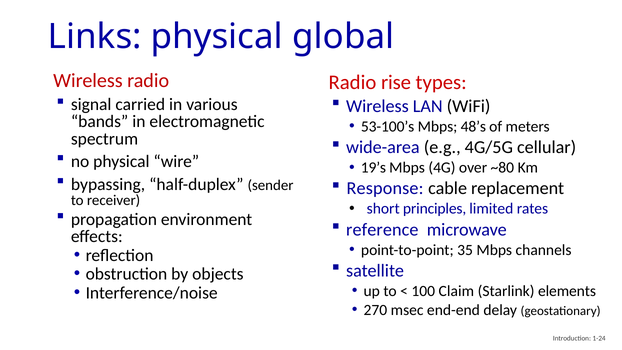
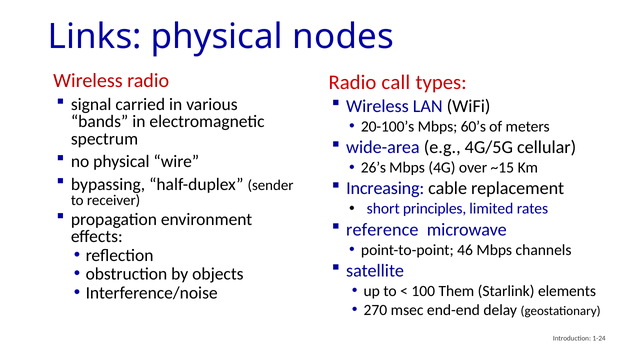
global: global -> nodes (343, 37)
rise: rise -> call (396, 83)
53-100’s: 53-100’s -> 20-100’s (388, 127)
48’s: 48’s -> 60’s (473, 127)
19’s: 19’s -> 26’s (373, 168)
~80: ~80 -> ~15 (502, 168)
Response: Response -> Increasing (385, 188)
35: 35 -> 46 (465, 250)
Claim: Claim -> Them (456, 291)
